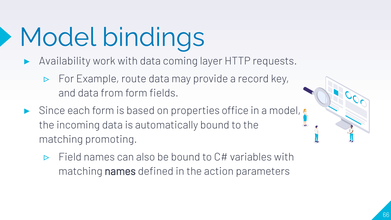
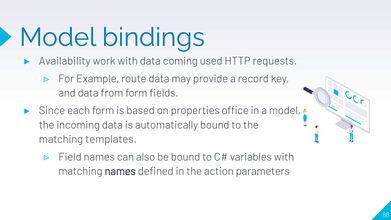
layer: layer -> used (211, 61)
promoting: promoting -> templates (111, 139)
